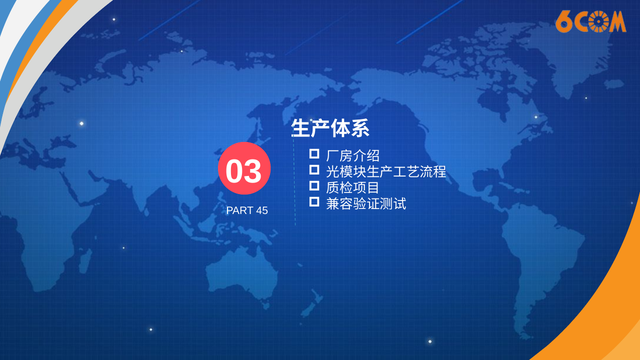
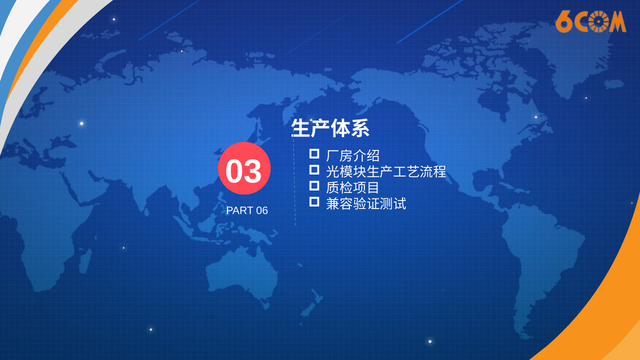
45: 45 -> 06 (262, 211)
